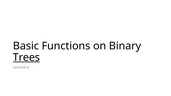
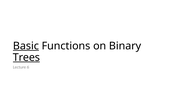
Basic underline: none -> present (26, 46)
